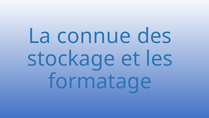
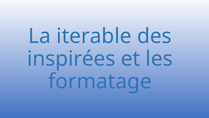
connue: connue -> iterable (94, 36)
stockage: stockage -> inspirées (71, 59)
